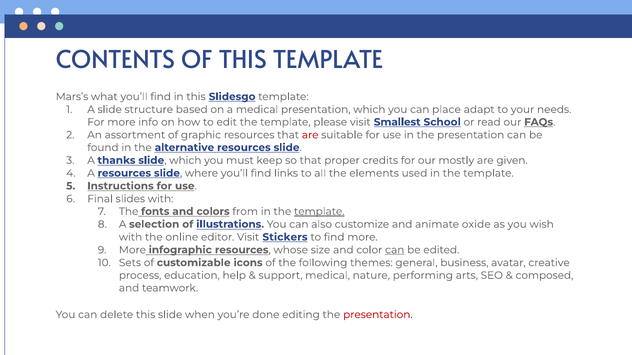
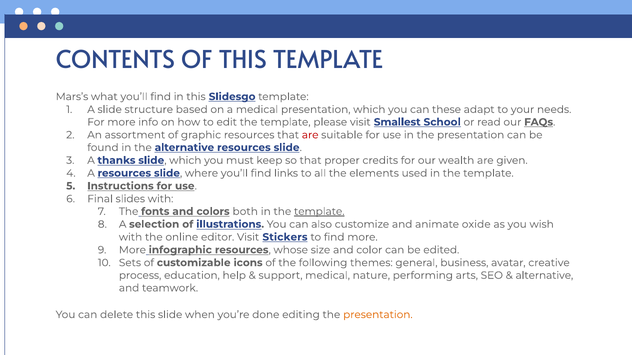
place: place -> these (447, 110)
mostly: mostly -> wealth (456, 161)
from: from -> both (245, 212)
can underline: present -> none (395, 250)
composed: composed -> alternative (544, 276)
presentation colour: red -> orange (378, 315)
